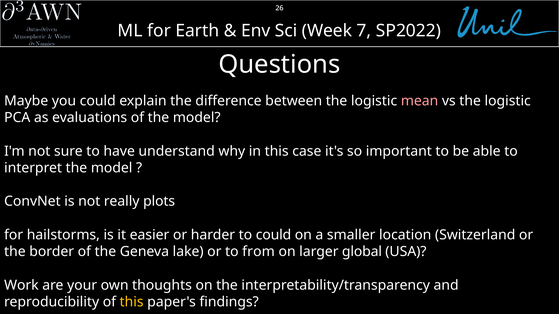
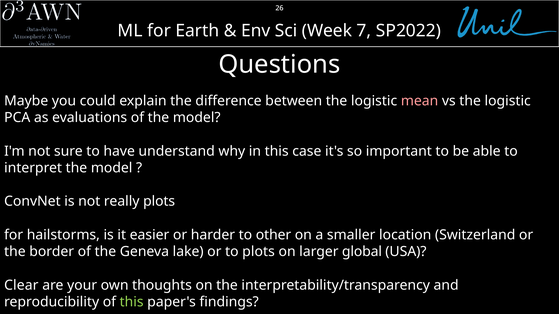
to could: could -> other (273, 235)
to from: from -> plots (259, 252)
Work: Work -> Clear (21, 285)
this colour: yellow -> light green (132, 302)
